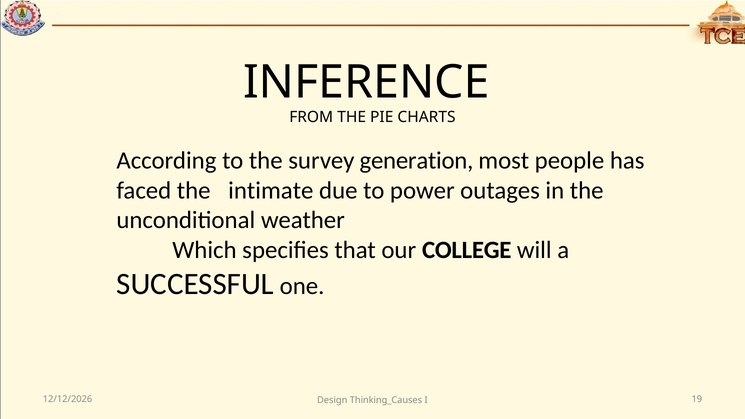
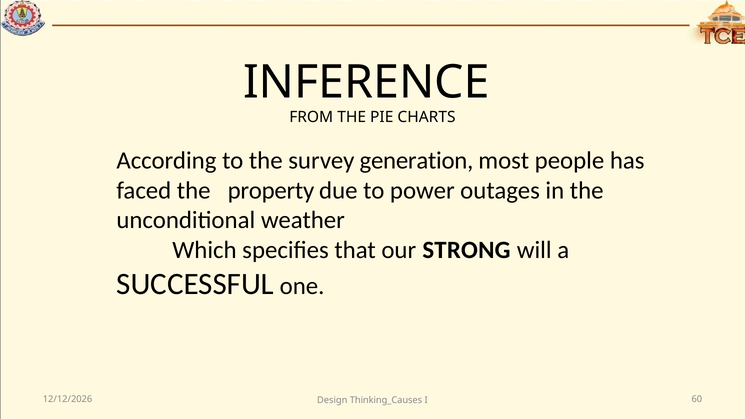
intimate: intimate -> property (271, 190)
COLLEGE: COLLEGE -> STRONG (466, 250)
19: 19 -> 60 (697, 399)
